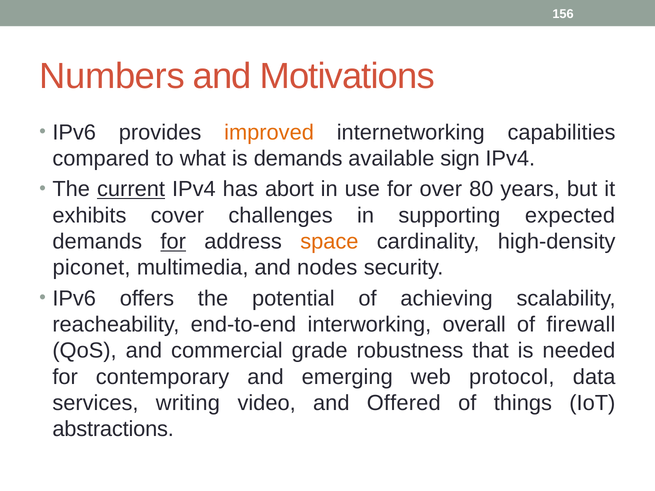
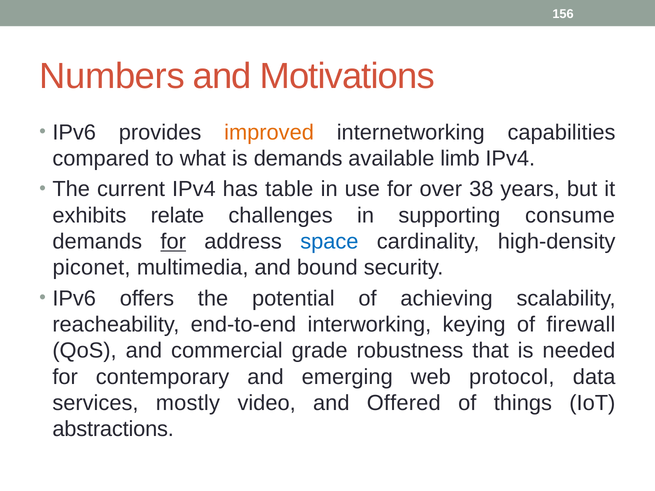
sign: sign -> limb (460, 159)
current underline: present -> none (131, 189)
abort: abort -> table (289, 189)
80: 80 -> 38 (481, 189)
cover: cover -> relate (177, 215)
expected: expected -> consume (570, 215)
space colour: orange -> blue (329, 242)
nodes: nodes -> bound (327, 268)
overall: overall -> keying (474, 325)
writing: writing -> mostly (188, 403)
